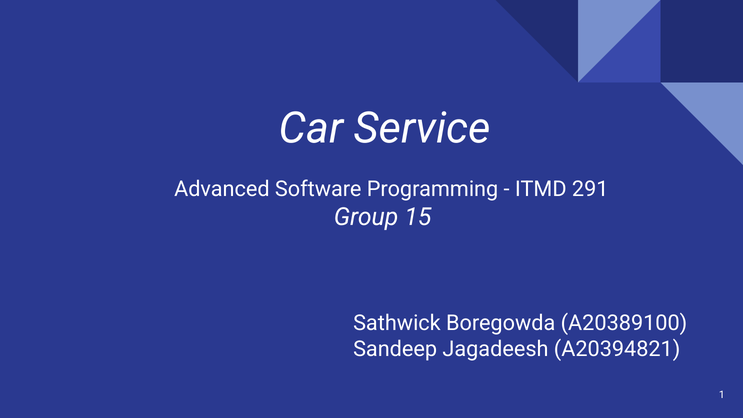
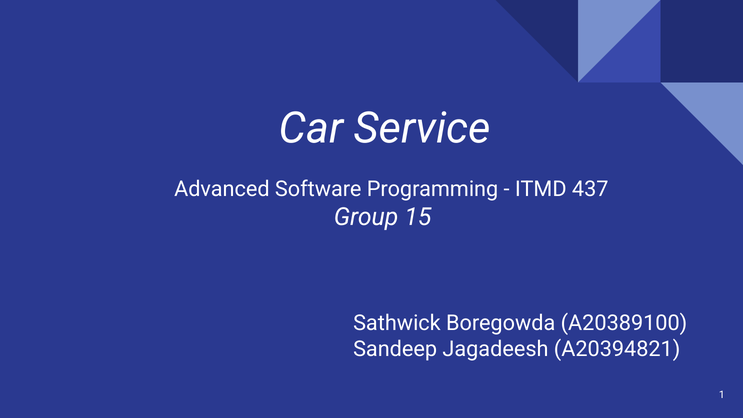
291: 291 -> 437 (590, 189)
